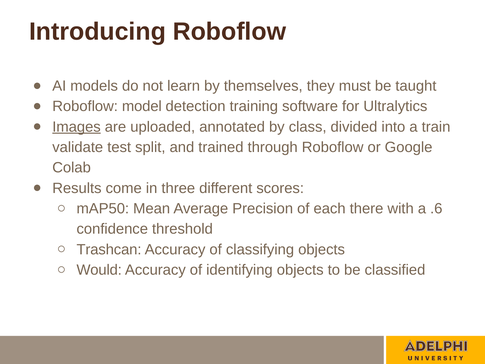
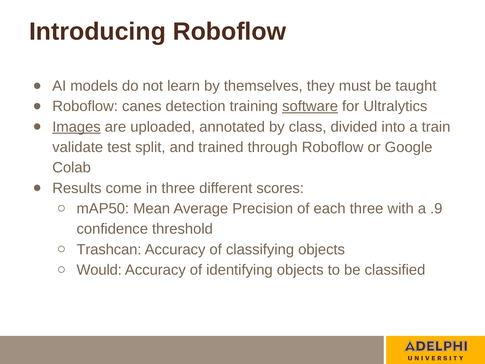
model: model -> canes (142, 106)
software underline: none -> present (310, 106)
each there: there -> three (367, 209)
.6: .6 -> .9 (436, 209)
